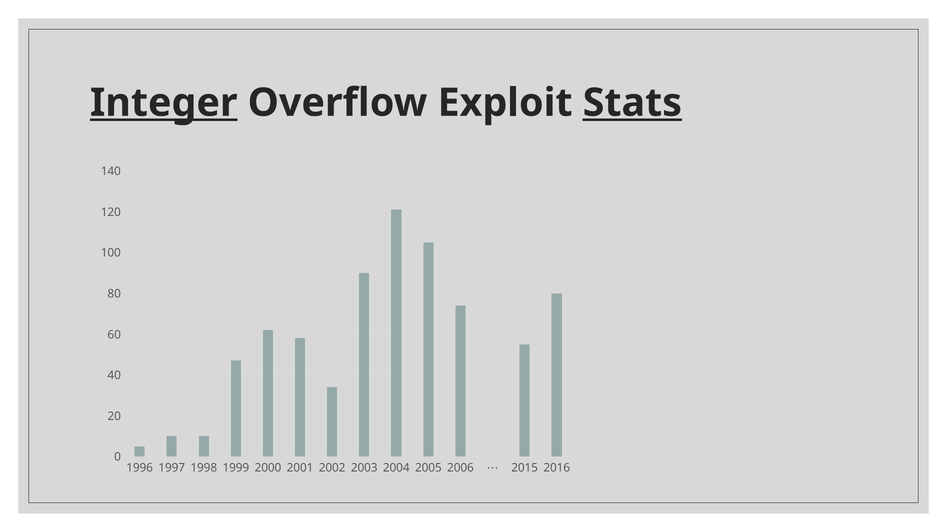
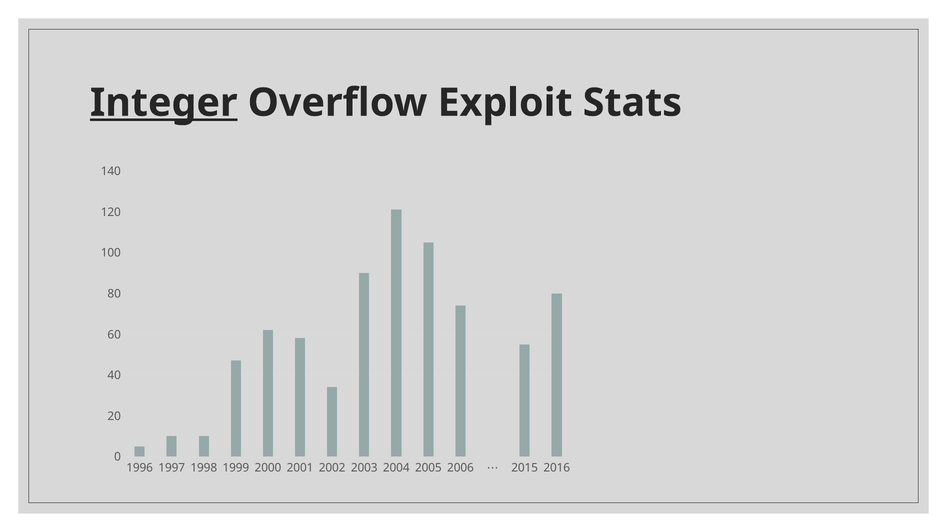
Stats underline: present -> none (632, 103)
